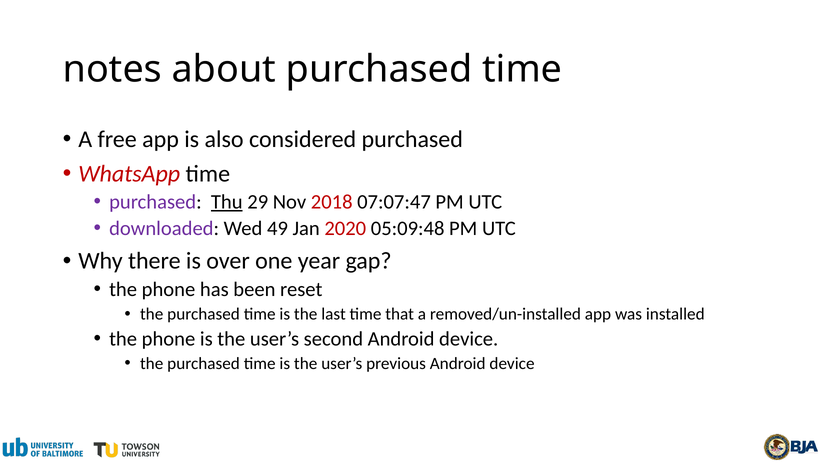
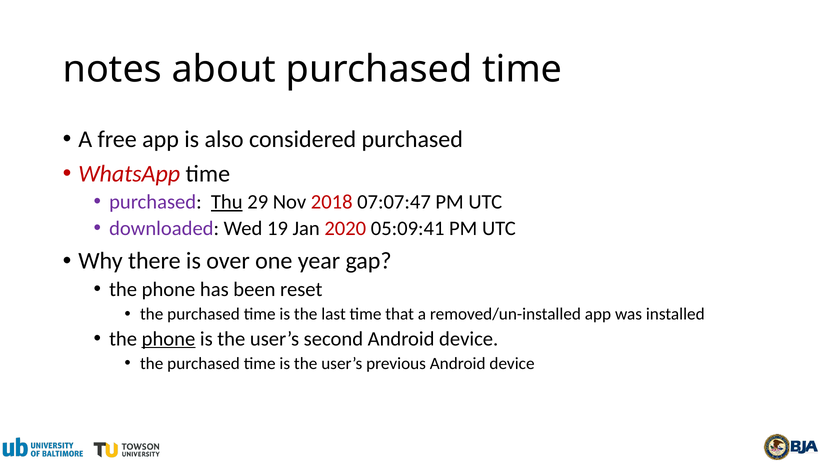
49: 49 -> 19 (278, 229)
05:09:48: 05:09:48 -> 05:09:41 (408, 229)
phone underline: none -> present (169, 339)
